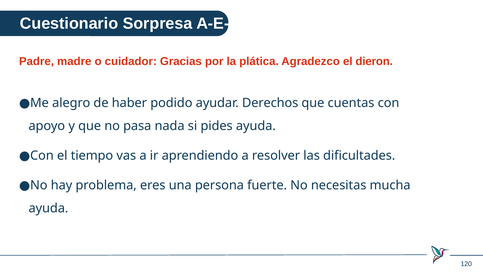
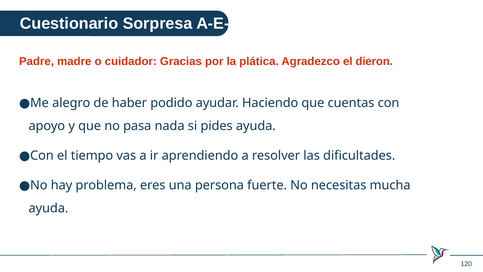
Derechos: Derechos -> Haciendo (270, 103)
